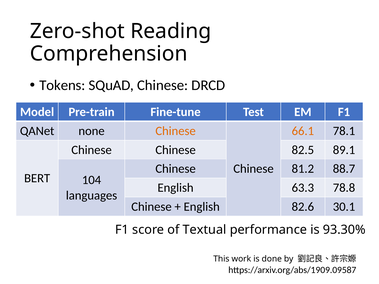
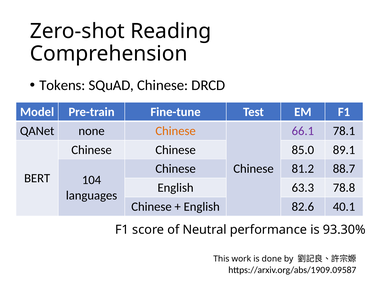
66.1 colour: orange -> purple (303, 131)
82.5: 82.5 -> 85.0 (303, 150)
30.1: 30.1 -> 40.1 (344, 207)
Textual: Textual -> Neutral (205, 230)
